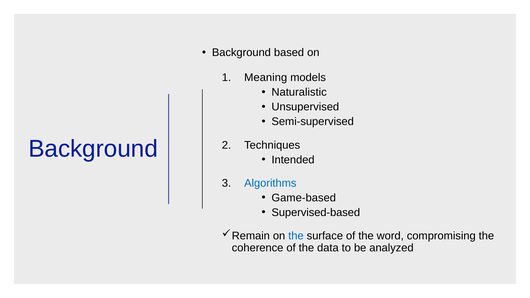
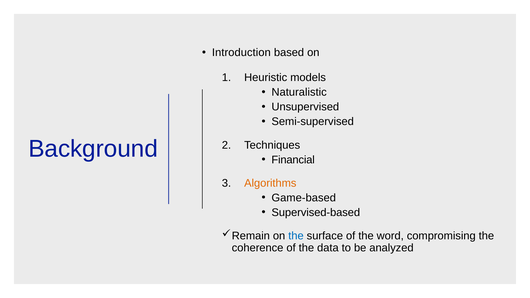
Background: Background -> Introduction (241, 53)
Meaning: Meaning -> Heuristic (266, 78)
Intended: Intended -> Financial (293, 160)
Algorithms colour: blue -> orange (270, 183)
